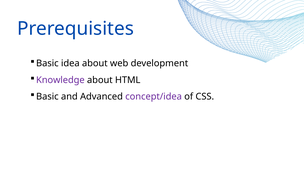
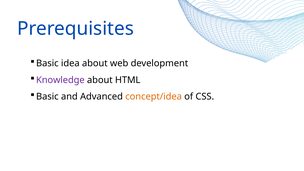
concept/idea colour: purple -> orange (154, 97)
